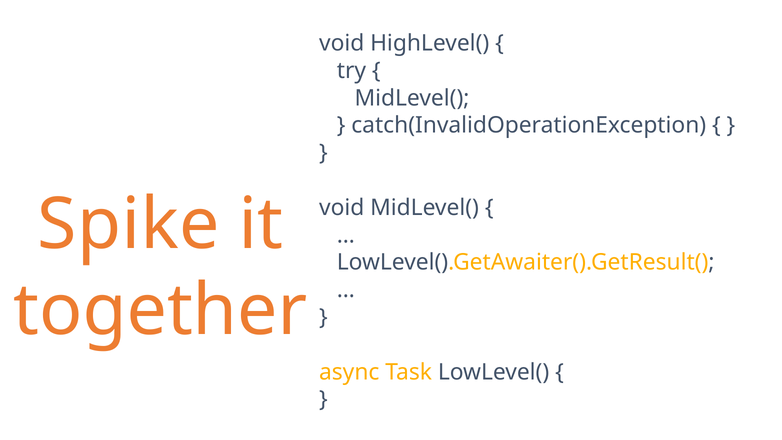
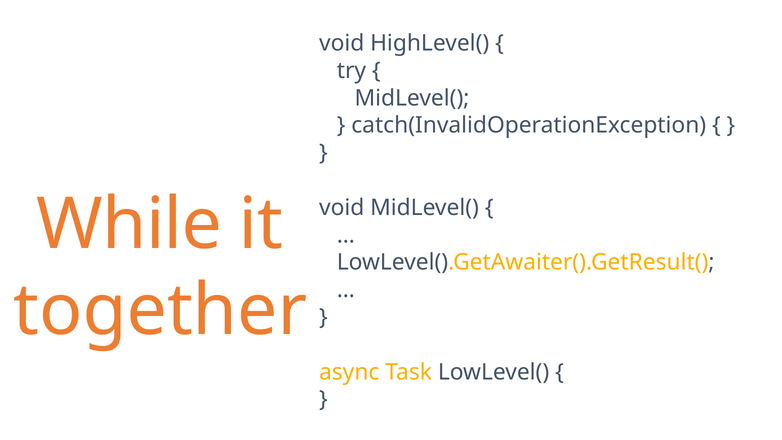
Spike: Spike -> While (129, 224)
